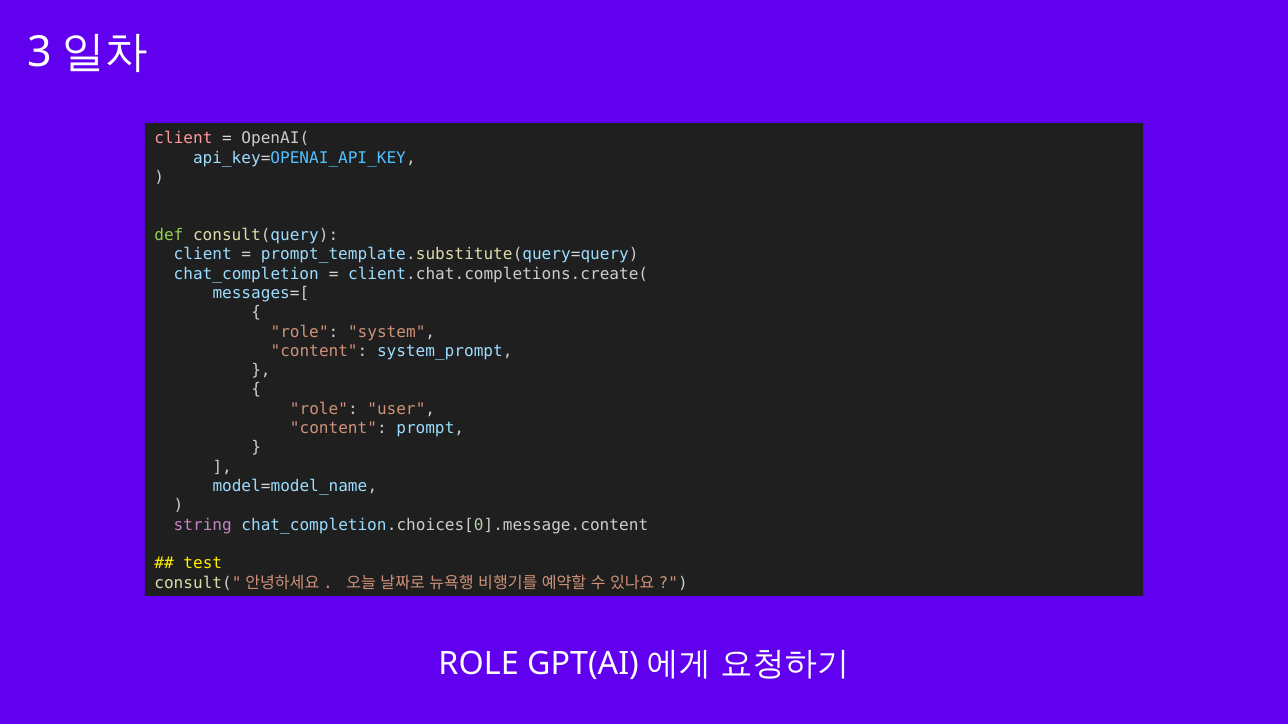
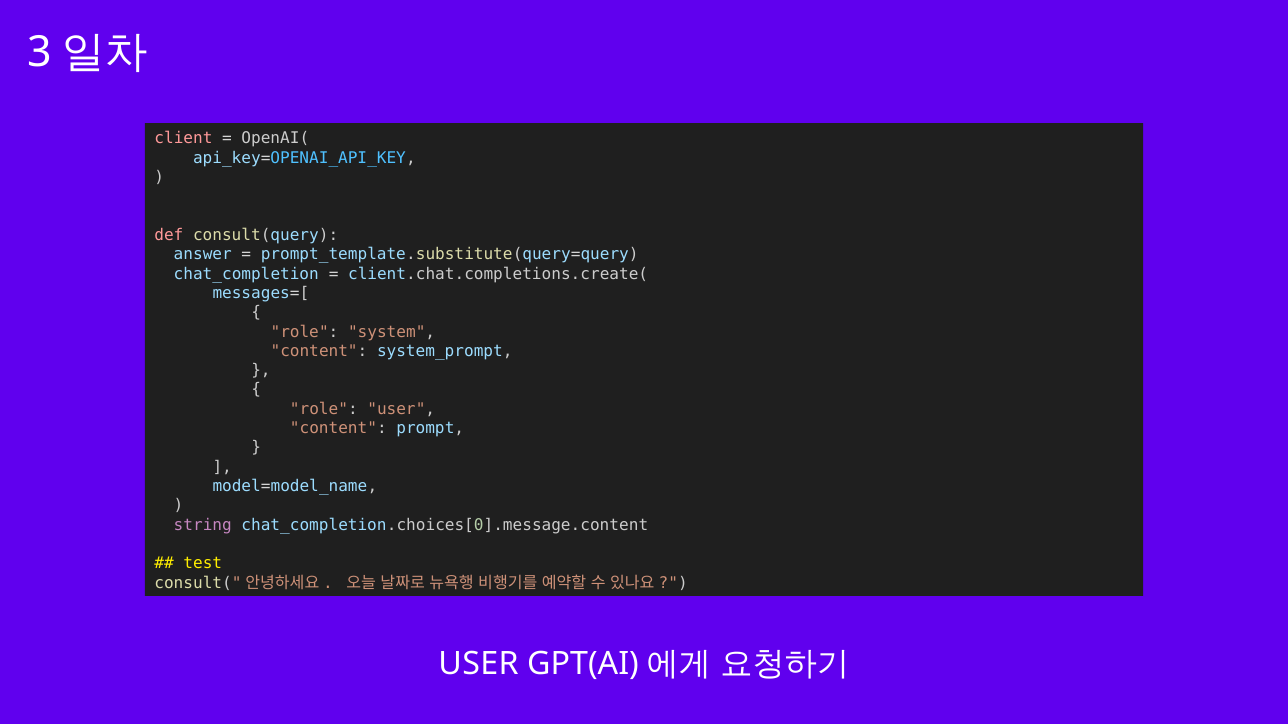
def colour: light green -> pink (169, 235)
client: client -> answer (203, 255)
ROLE: ROLE -> USER (478, 664)
